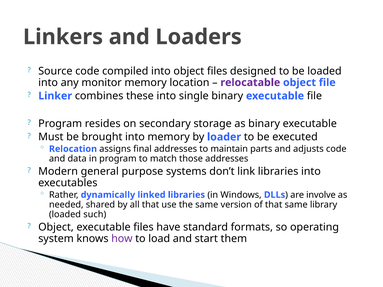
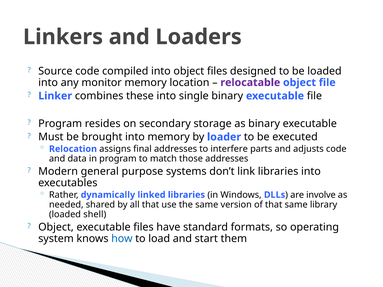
maintain: maintain -> interfere (229, 149)
such: such -> shell (95, 215)
how colour: purple -> blue (122, 239)
